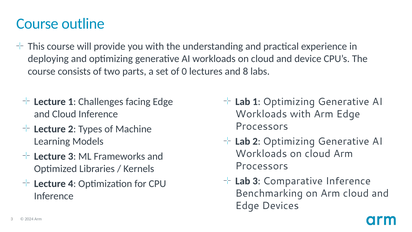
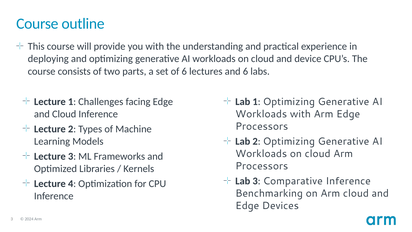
of 0: 0 -> 6 (184, 71)
and 8: 8 -> 6 (245, 71)
